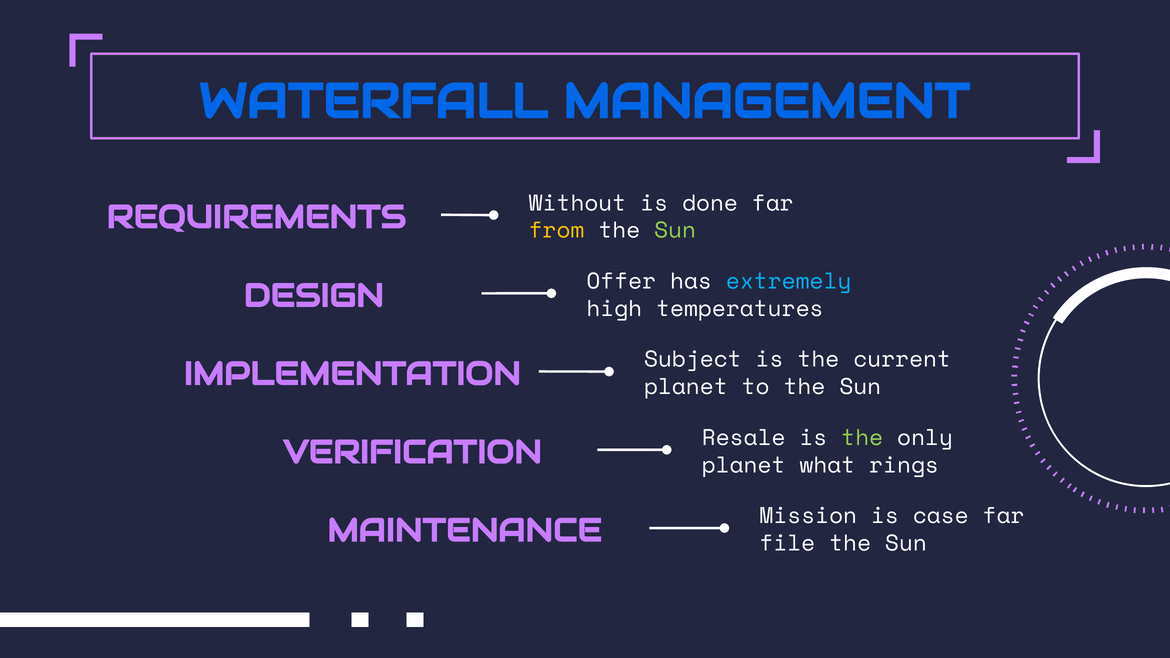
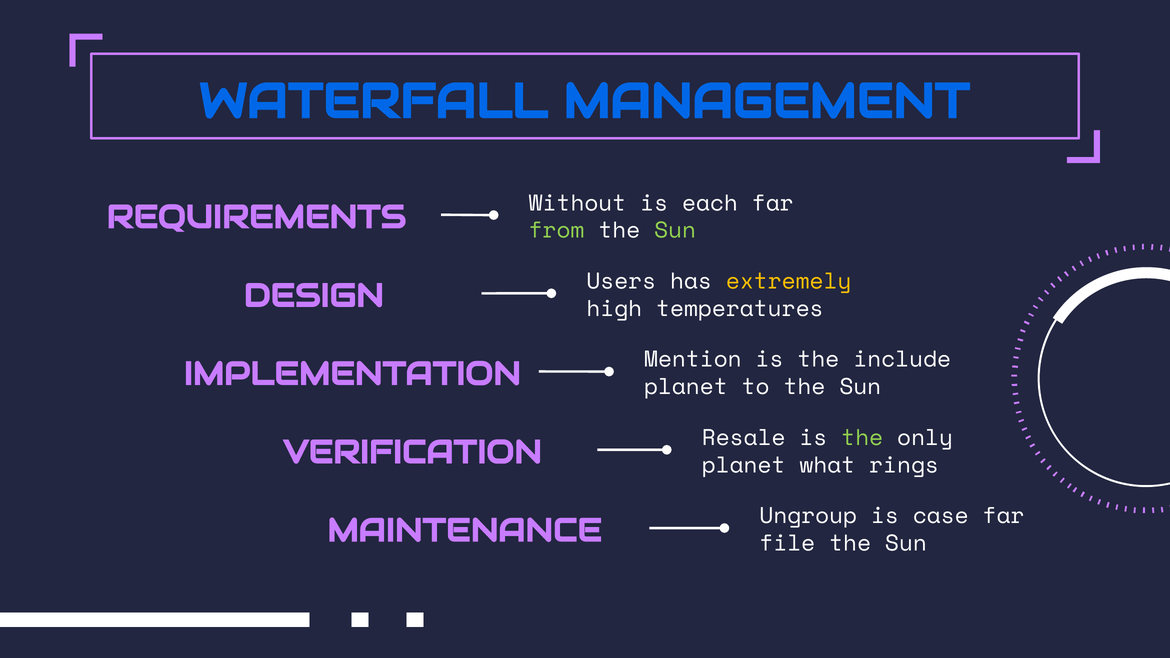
done: done -> each (710, 203)
from colour: yellow -> light green (557, 230)
Offer: Offer -> Users (621, 281)
extremely colour: light blue -> yellow (789, 281)
Subject: Subject -> Mention (693, 360)
current: current -> include (902, 360)
Mission: Mission -> Ungroup (808, 516)
